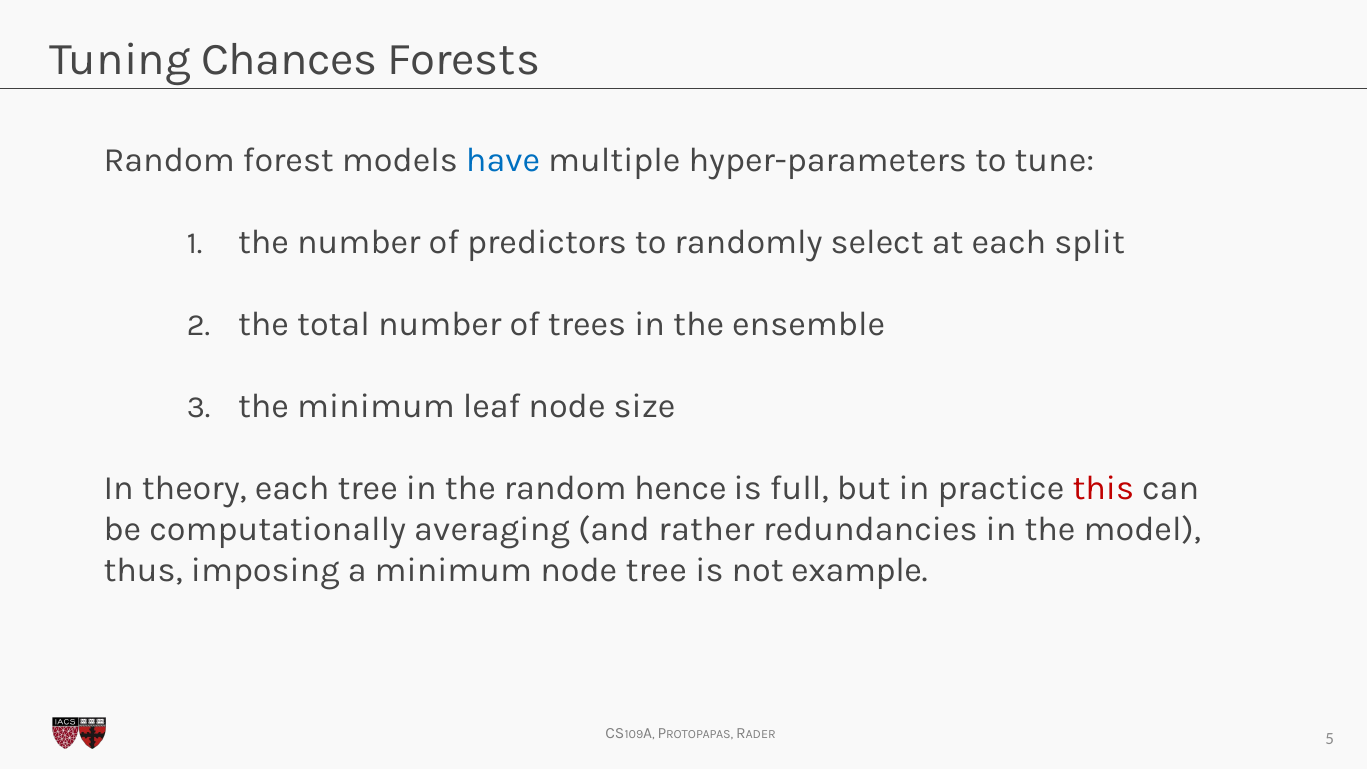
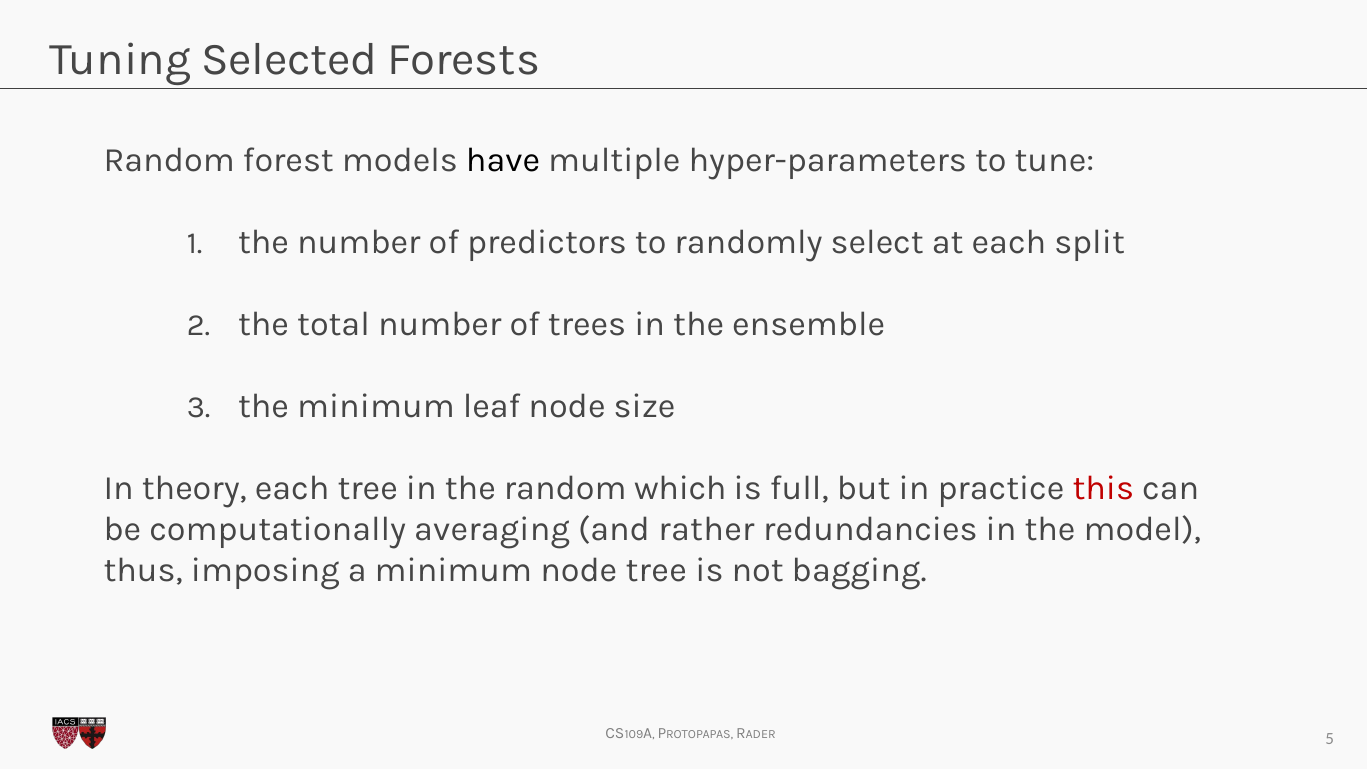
Chances: Chances -> Selected (289, 60)
have colour: blue -> black (503, 160)
hence: hence -> which (680, 488)
example: example -> bagging (859, 570)
